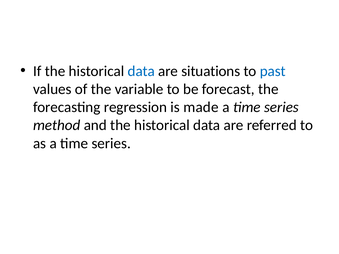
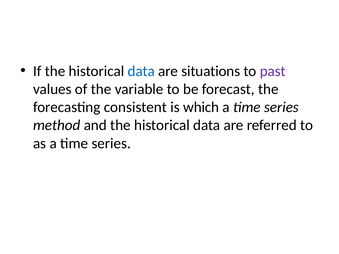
past colour: blue -> purple (273, 71)
regression: regression -> consistent (135, 107)
made: made -> which (201, 107)
